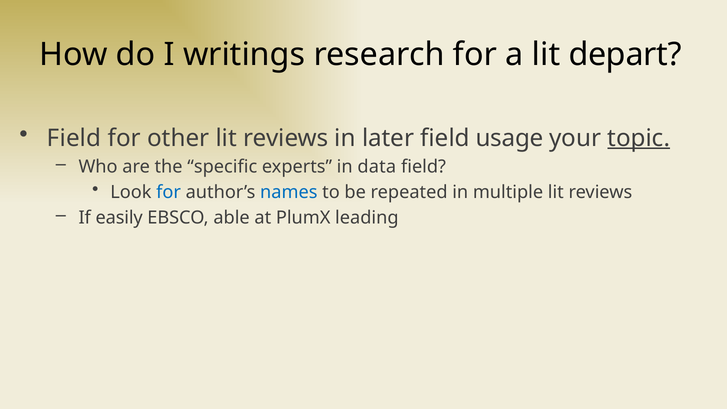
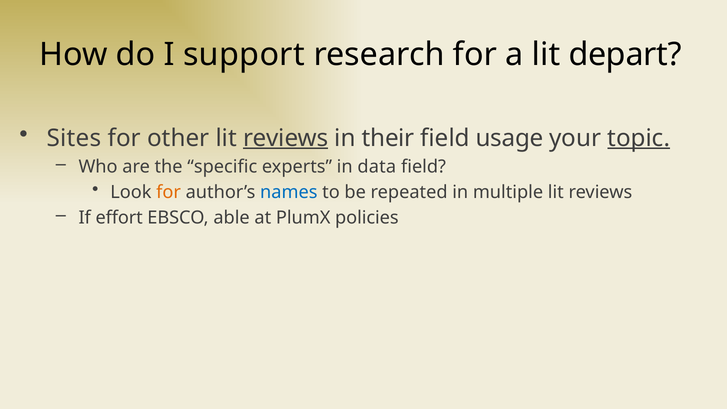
writings: writings -> support (244, 54)
Field: Field -> Sites (74, 138)
reviews underline: none -> present (286, 138)
later: later -> their (388, 138)
for colour: blue -> orange (169, 192)
easily: easily -> effort (119, 218)
leading: leading -> policies (367, 218)
